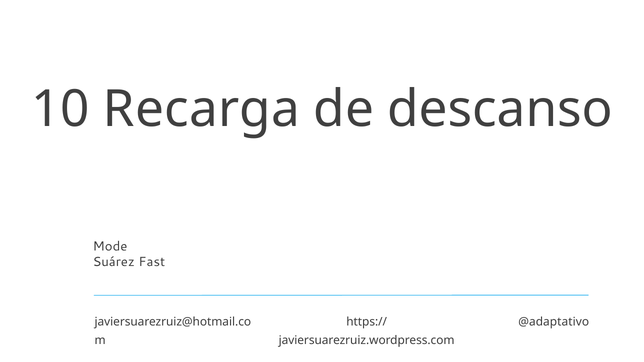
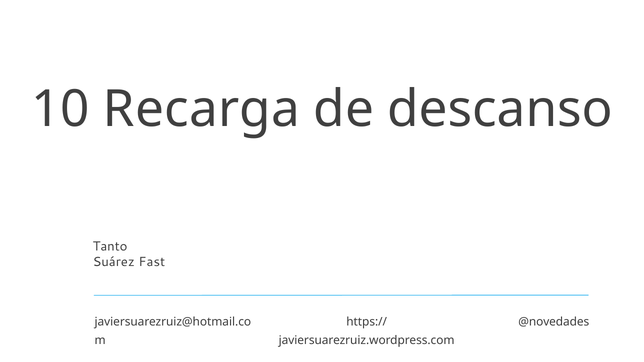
Mode: Mode -> Tanto (110, 246)
@adaptativo: @adaptativo -> @novedades (554, 322)
